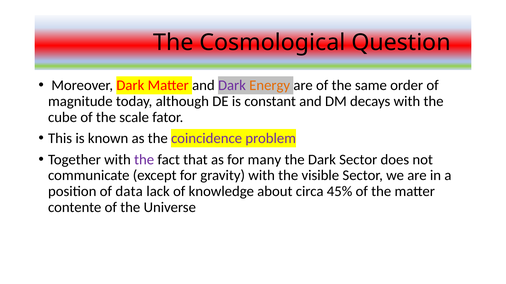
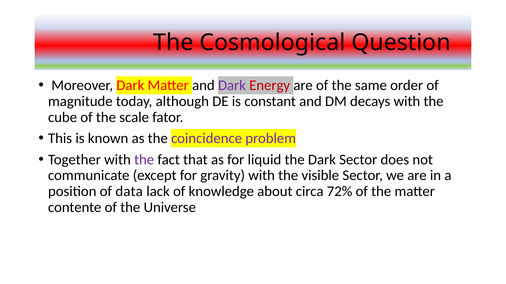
Energy colour: orange -> red (270, 86)
many: many -> liquid (264, 160)
45%: 45% -> 72% (340, 192)
